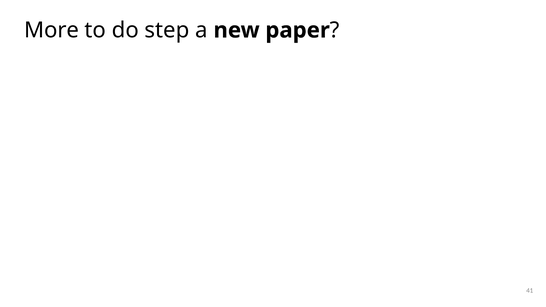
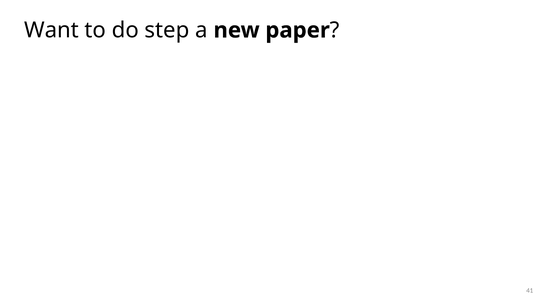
More: More -> Want (51, 30)
